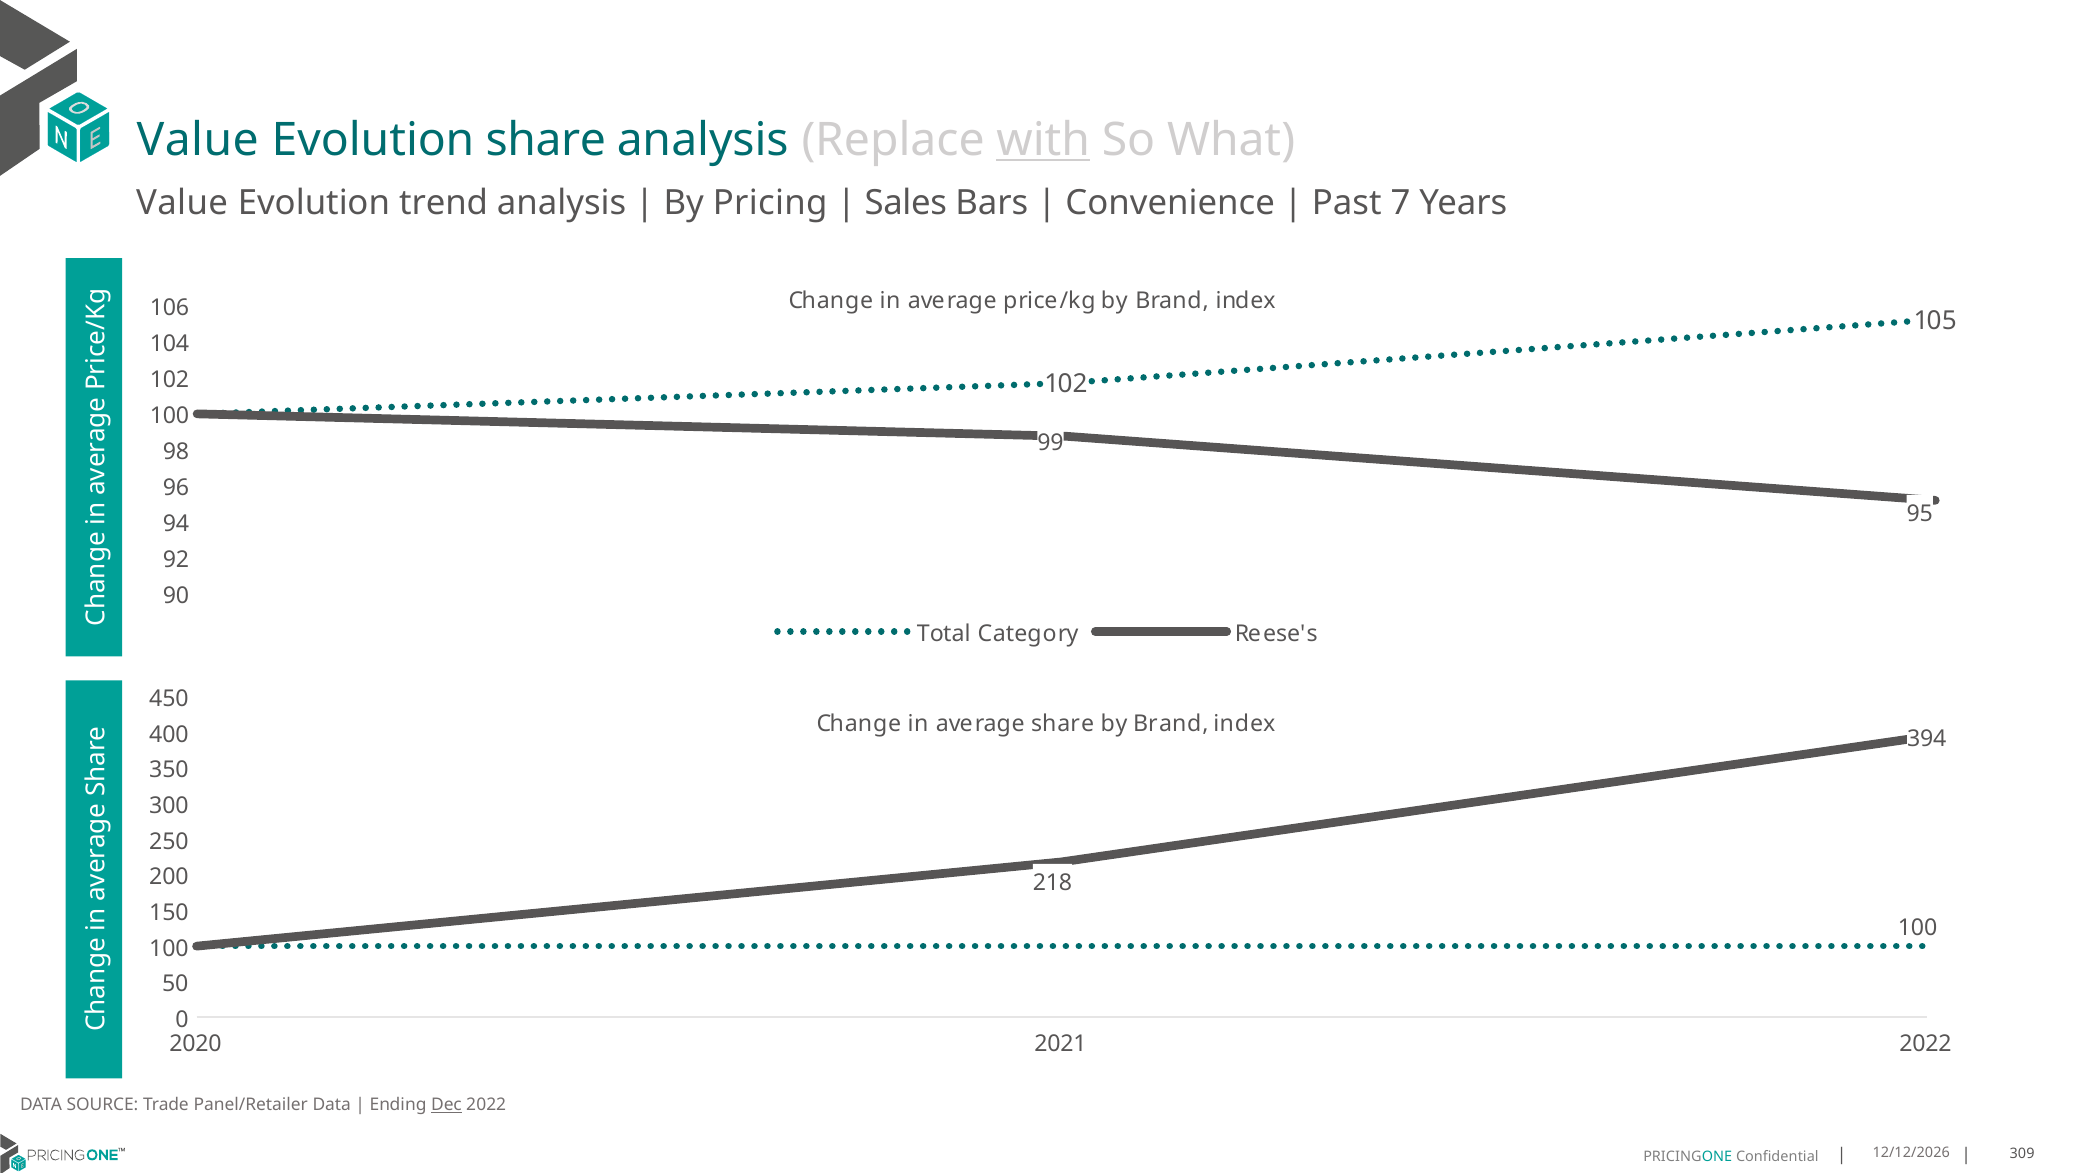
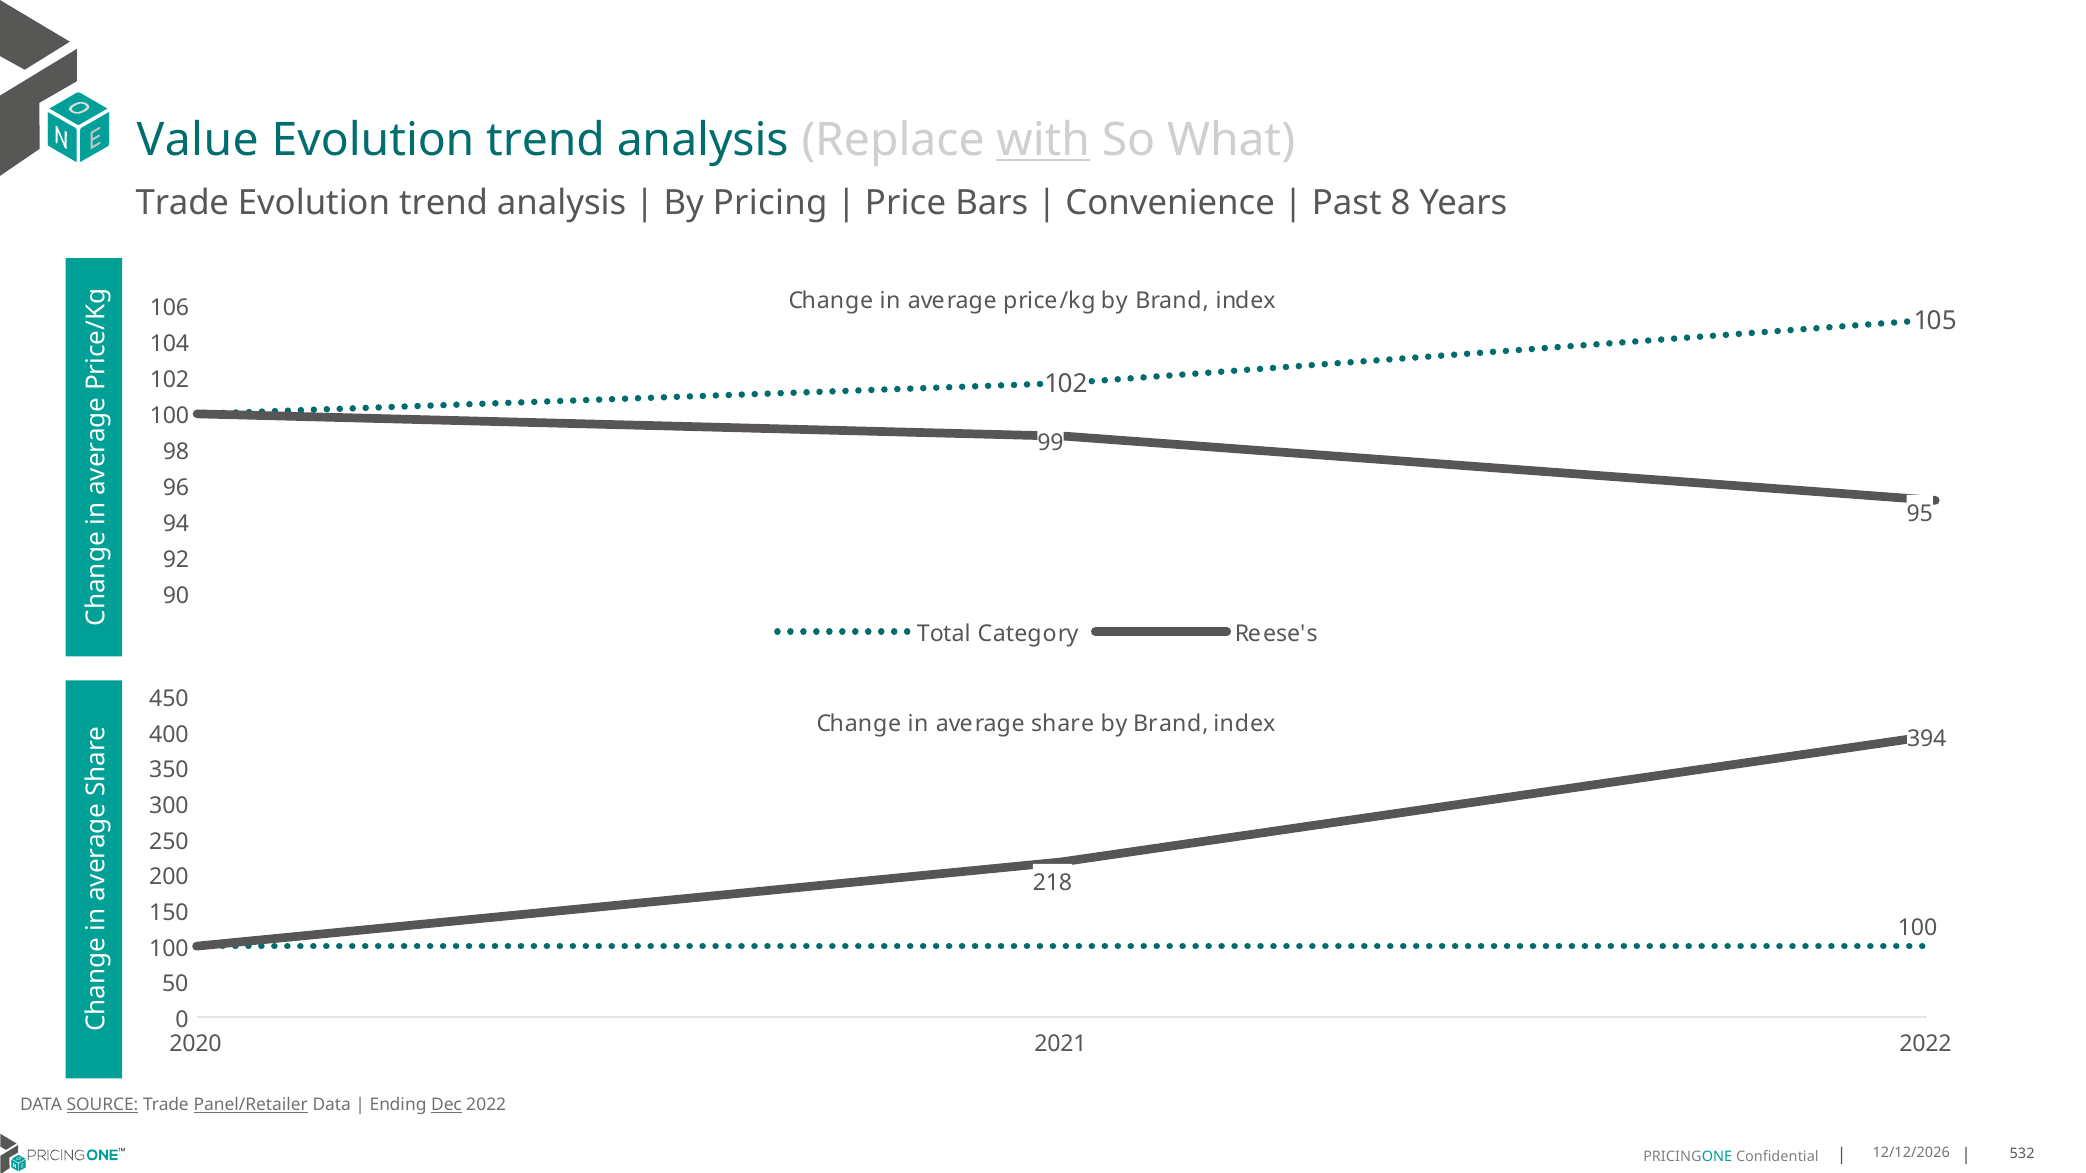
share: share -> trend (546, 140)
Value: Value -> Trade (182, 203)
Sales: Sales -> Price (906, 203)
7: 7 -> 8 (1401, 203)
SOURCE underline: none -> present (102, 1105)
Panel/Retailer underline: none -> present (251, 1105)
309: 309 -> 532 (2022, 1154)
